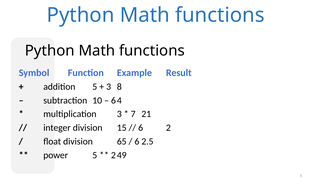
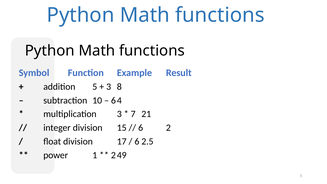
65: 65 -> 17 (122, 141)
power 5: 5 -> 1 (95, 155)
